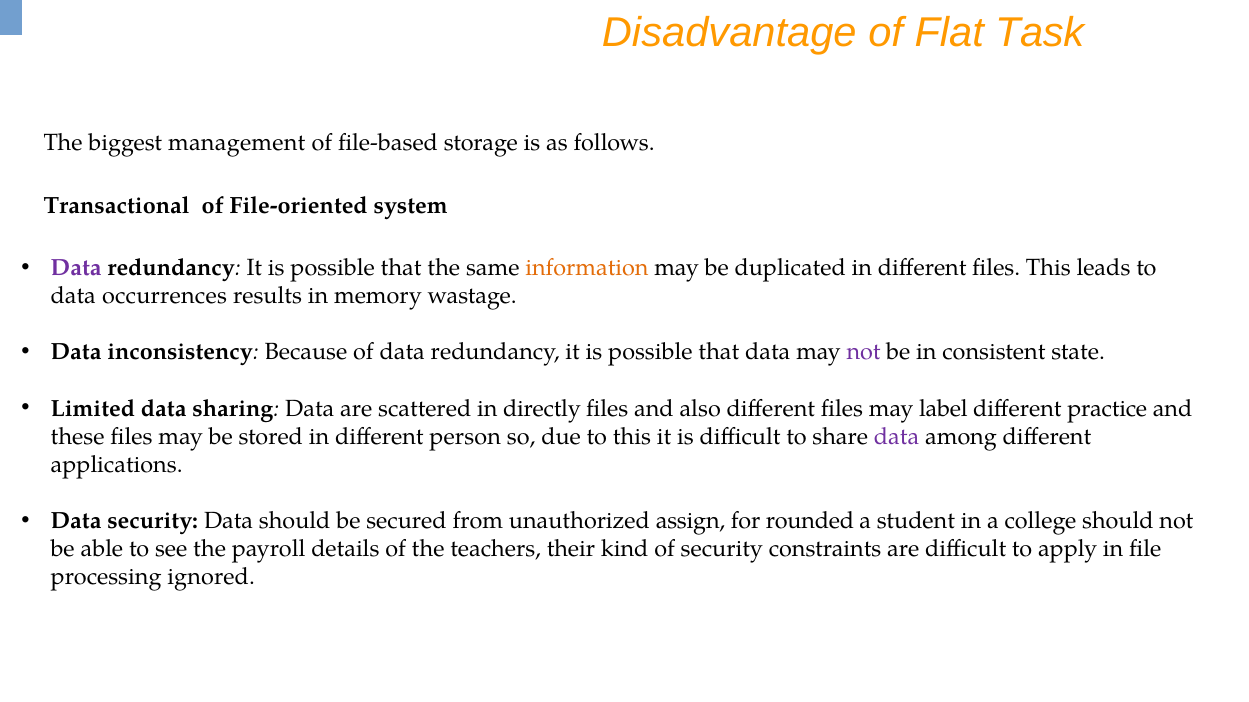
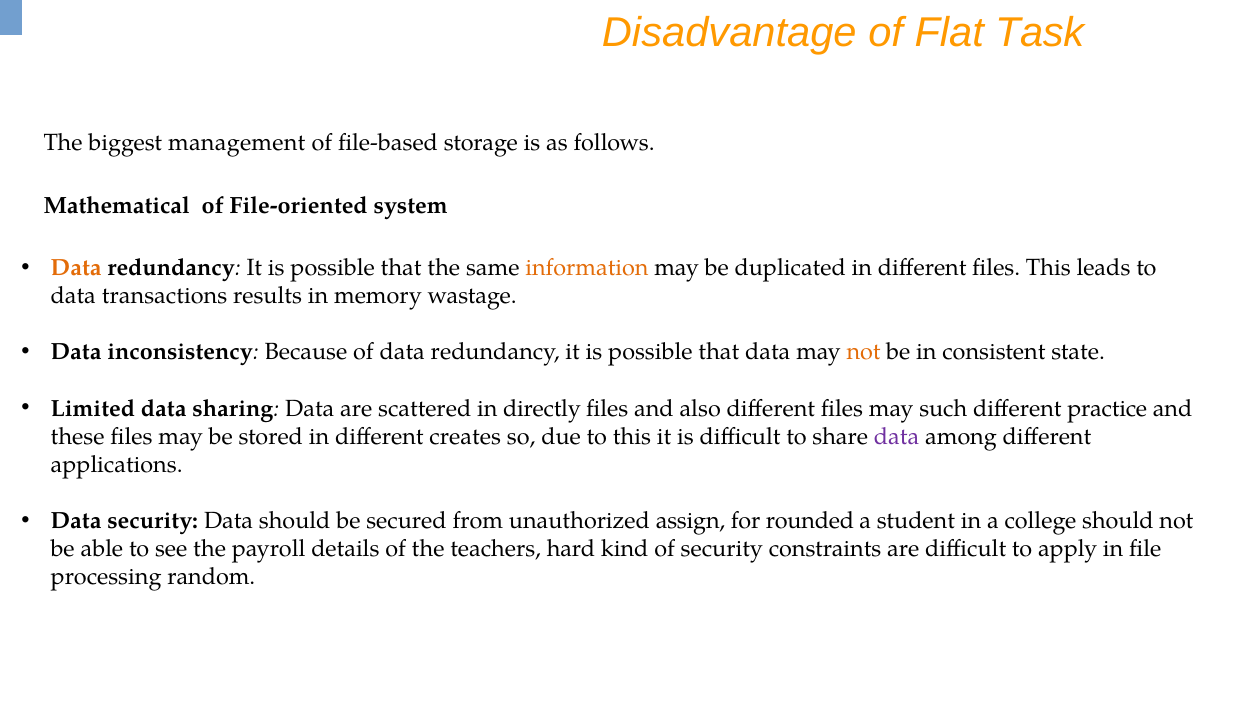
Transactional: Transactional -> Mathematical (117, 206)
Data colour: purple -> orange (76, 268)
occurrences: occurrences -> transactions (165, 296)
not colour: purple -> orange (864, 353)
label: label -> such (943, 409)
person: person -> creates (465, 437)
their: their -> hard (571, 549)
ignored: ignored -> random (211, 577)
